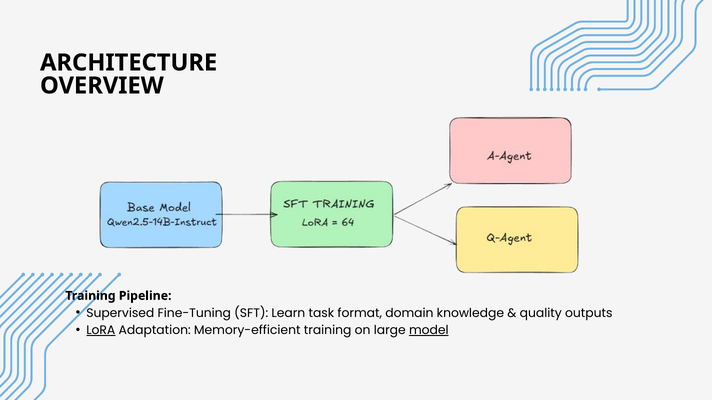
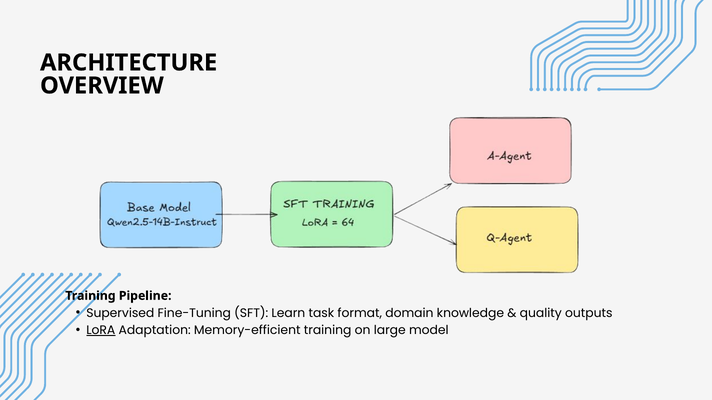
model underline: present -> none (429, 331)
